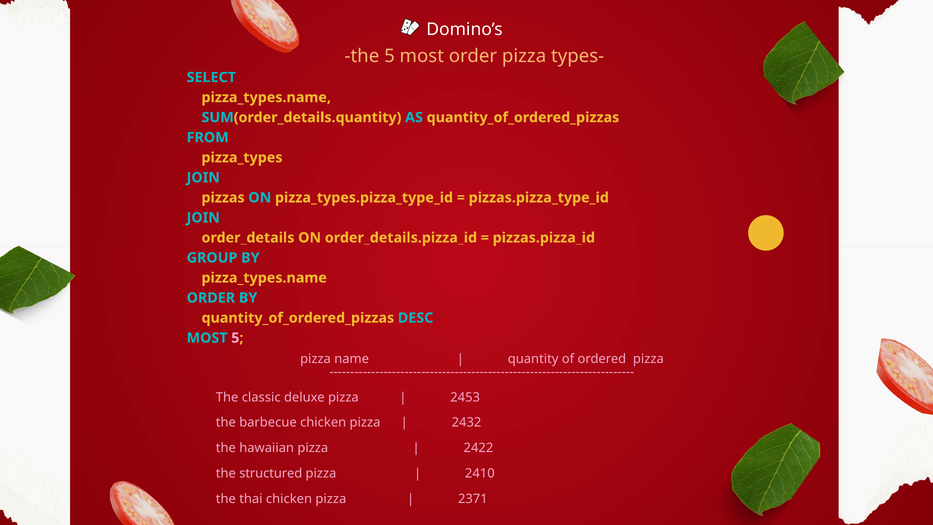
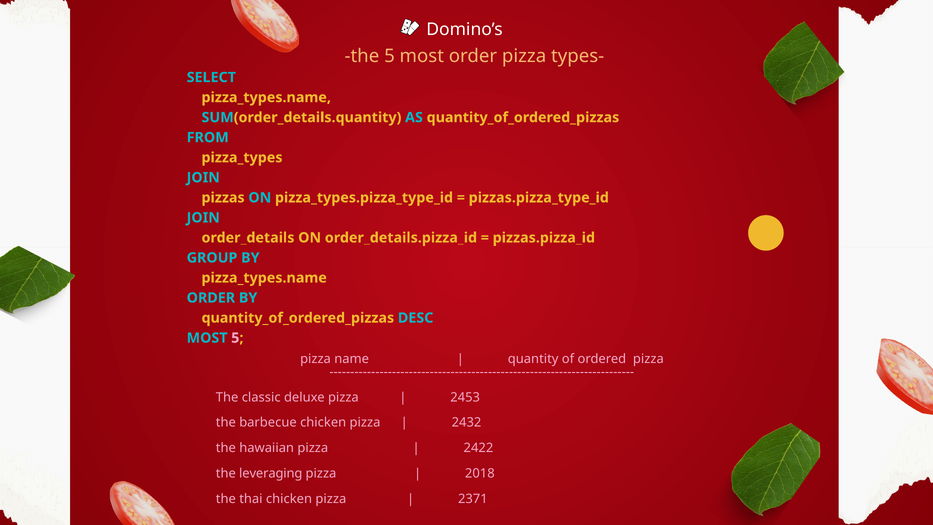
structured: structured -> leveraging (271, 473)
2410: 2410 -> 2018 (480, 473)
